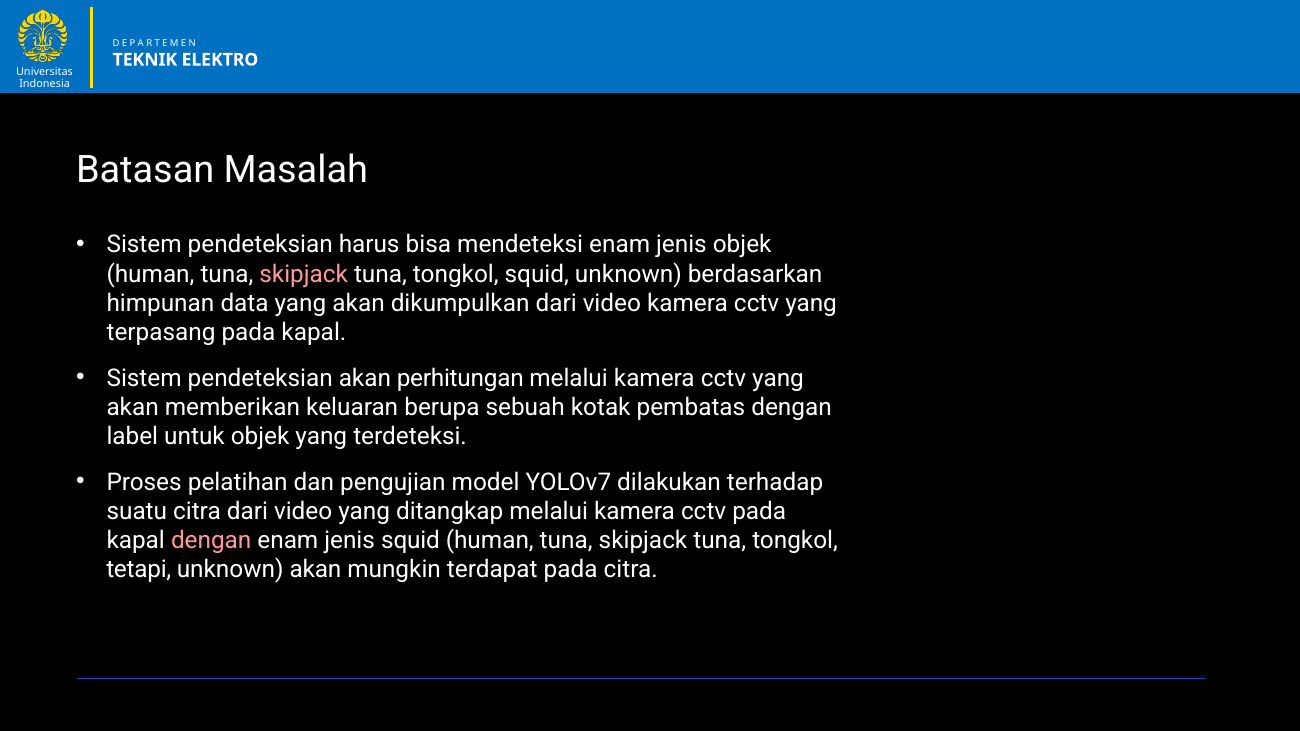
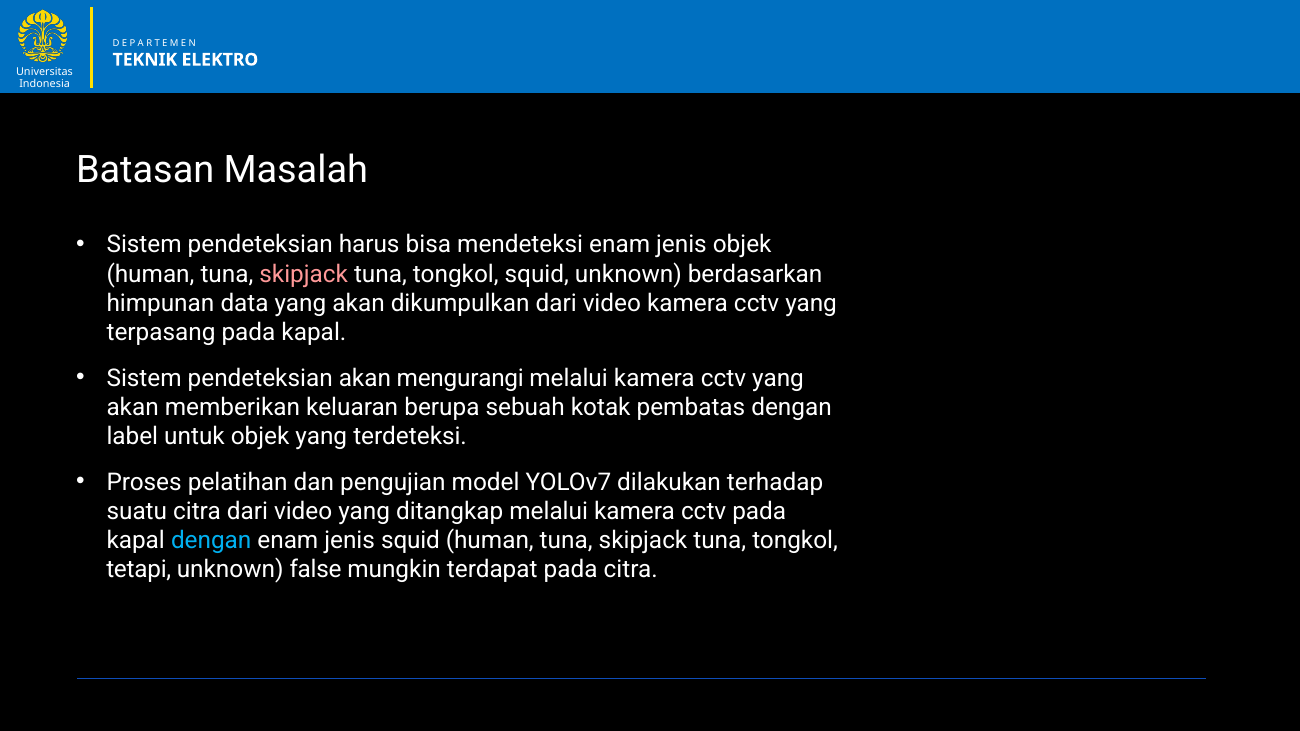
perhitungan: perhitungan -> mengurangi (460, 378)
dengan colour: pink -> light blue (211, 541)
unknown akan: akan -> false (316, 570)
